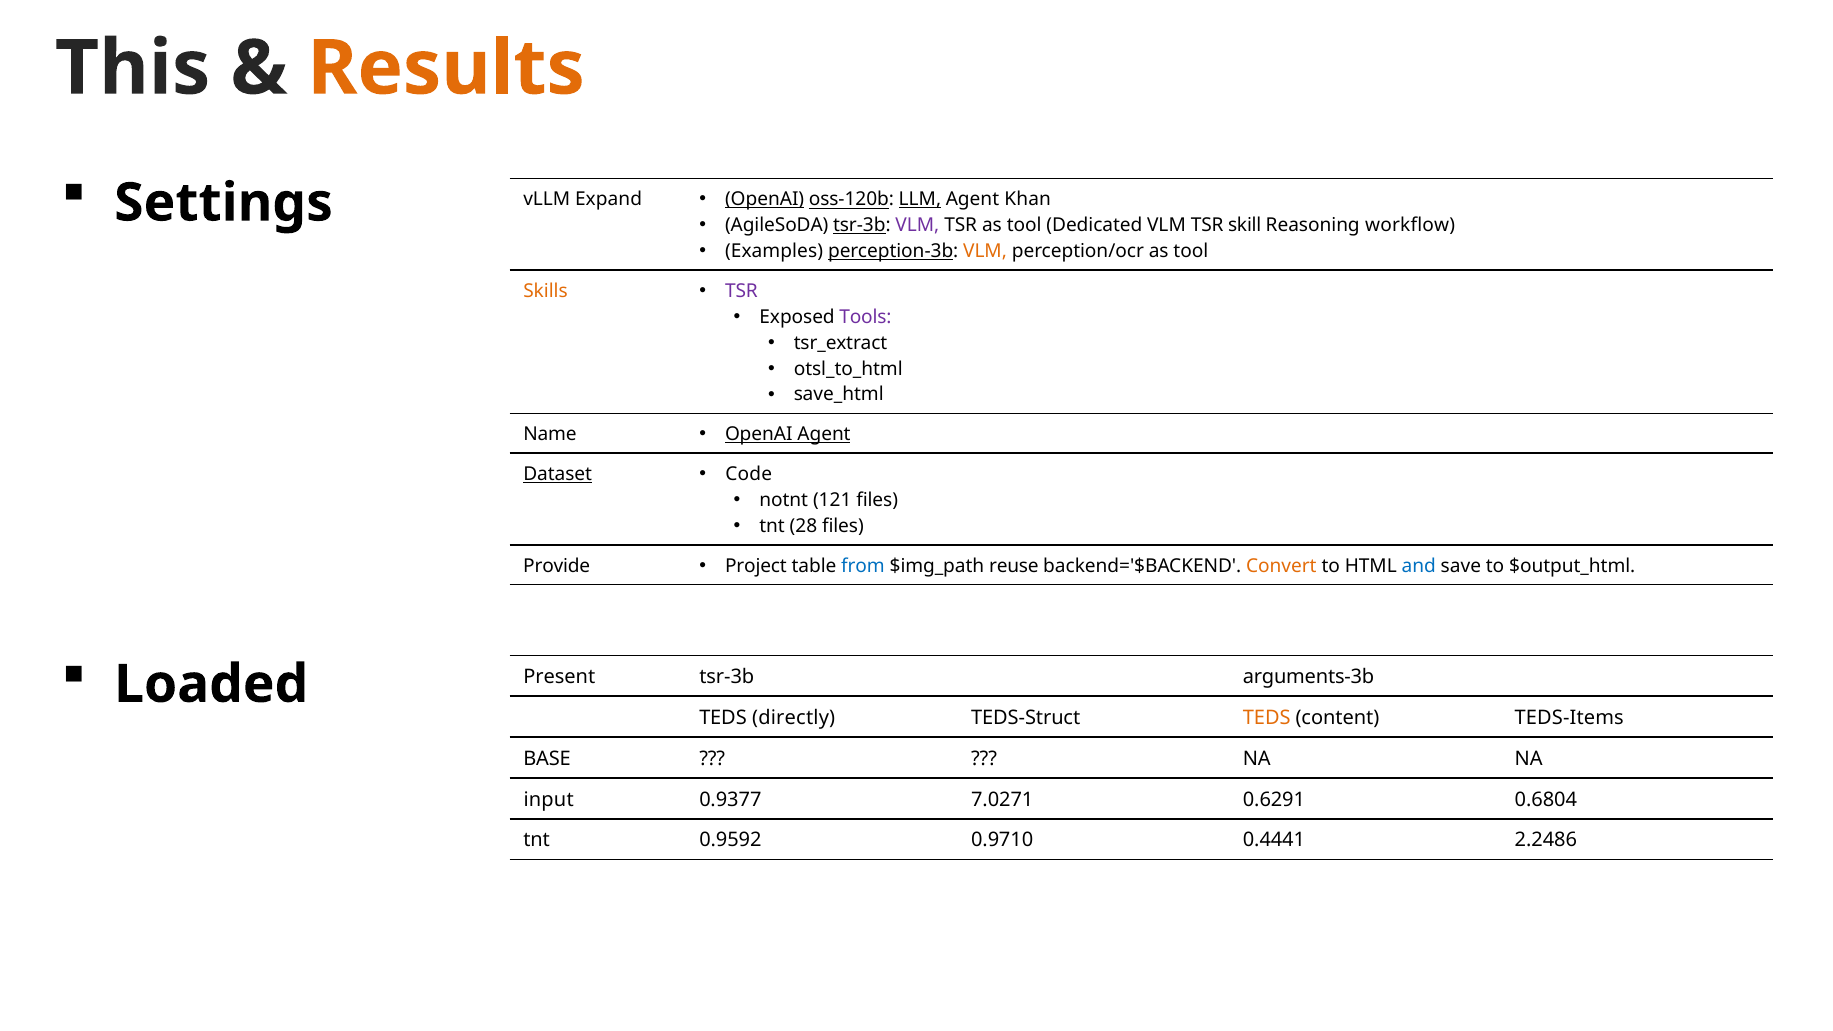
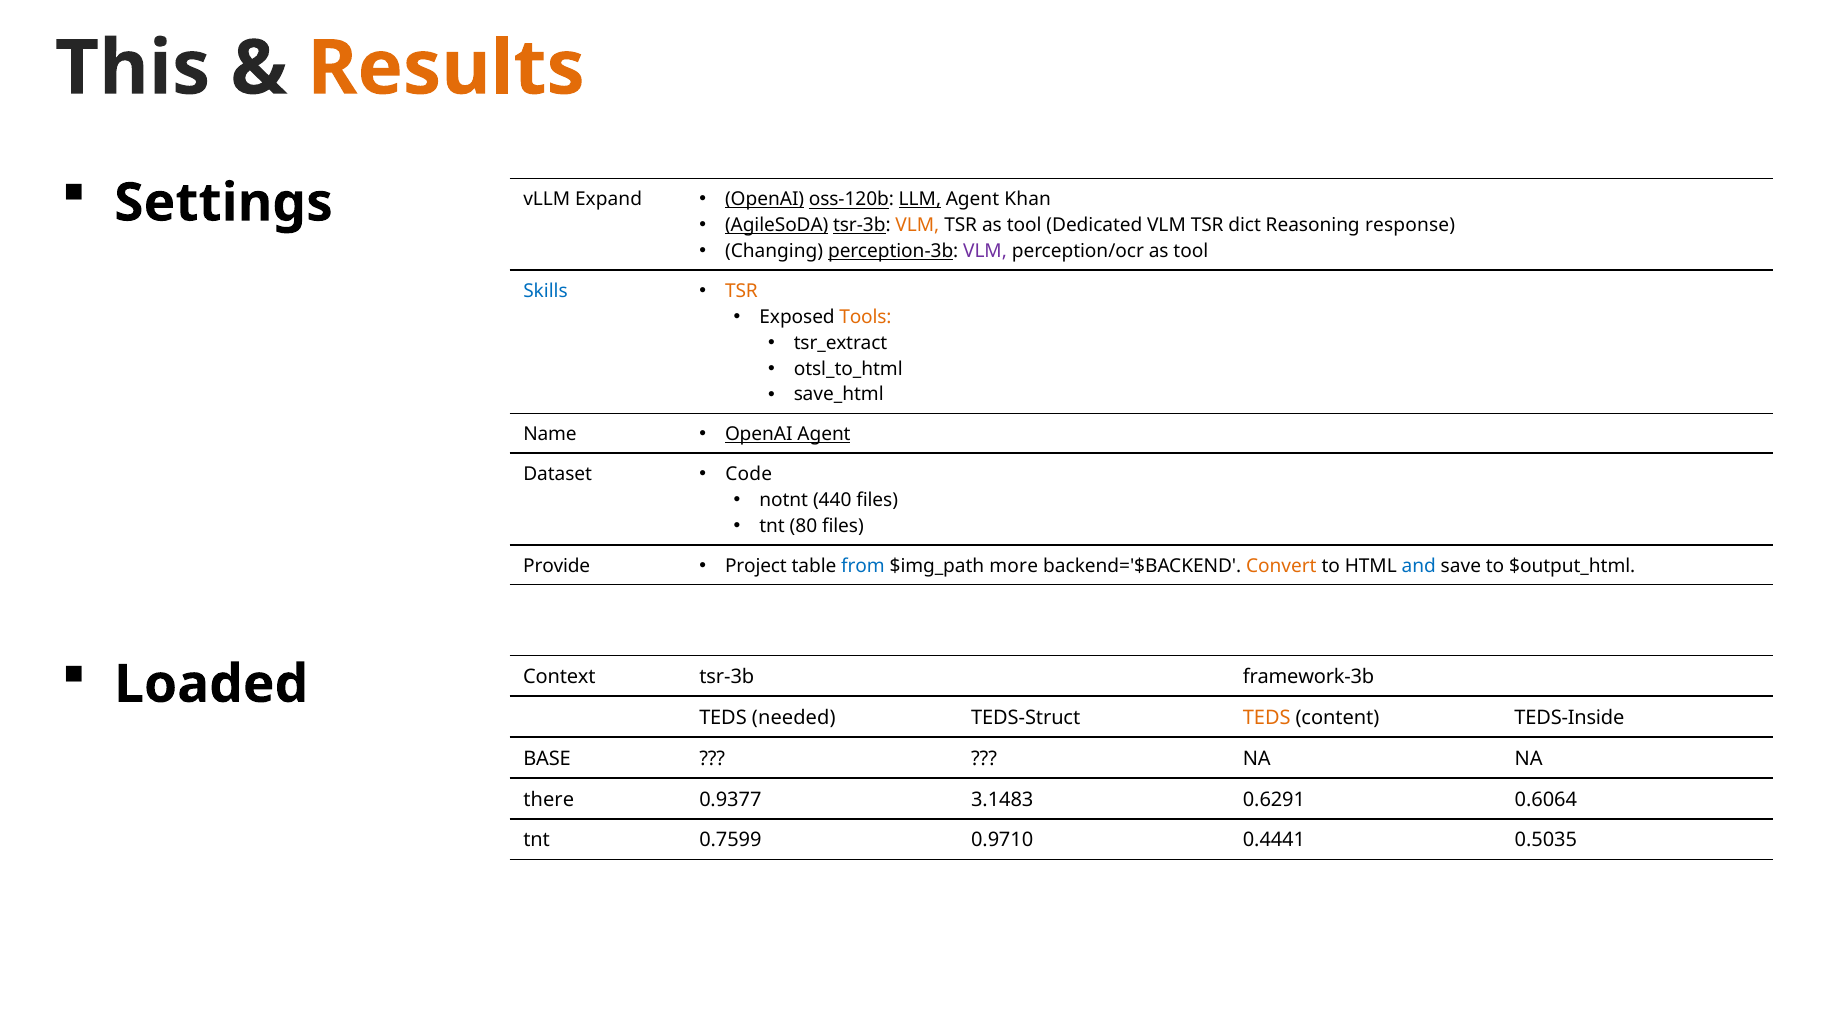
AgileSoDA underline: none -> present (777, 225)
VLM colour: purple -> orange (917, 225)
skill: skill -> dict (1245, 225)
workflow: workflow -> response (1410, 225)
Examples: Examples -> Changing (774, 251)
VLM colour: orange -> purple (985, 251)
Skills colour: orange -> blue (545, 291)
TSR colour: purple -> orange (741, 291)
Tools colour: purple -> orange (865, 317)
Dataset underline: present -> none (558, 474)
121: 121 -> 440 (832, 500)
28: 28 -> 80 (803, 526)
reuse: reuse -> more (1014, 566)
Present: Present -> Context (559, 677)
arguments-3b: arguments-3b -> framework-3b (1309, 677)
directly: directly -> needed (794, 718)
TEDS-Items: TEDS-Items -> TEDS-Inside (1569, 718)
input: input -> there (549, 800)
7.0271: 7.0271 -> 3.1483 (1002, 800)
0.6804: 0.6804 -> 0.6064 (1546, 800)
0.9592: 0.9592 -> 0.7599 (730, 840)
2.2486: 2.2486 -> 0.5035 (1546, 840)
